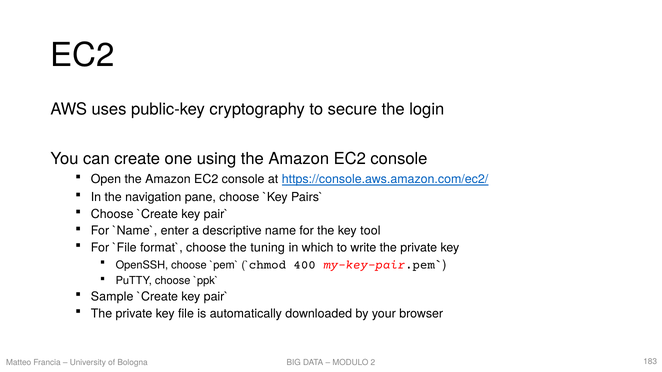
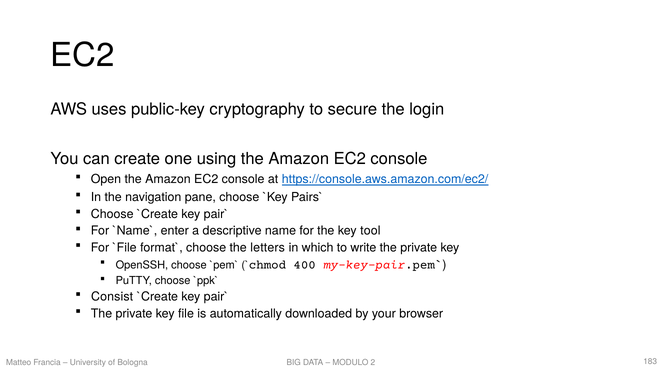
tuning: tuning -> letters (268, 248)
Sample: Sample -> Consist (112, 297)
